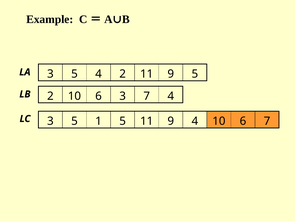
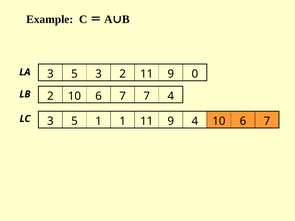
5 4: 4 -> 3 (99, 74)
9 5: 5 -> 0 (195, 74)
2 10 6 3: 3 -> 7 (123, 96)
1 5: 5 -> 1 (123, 121)
